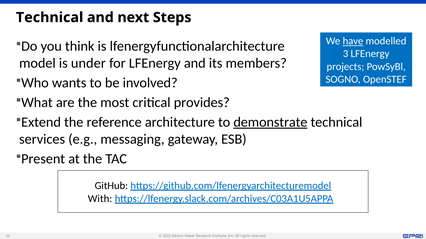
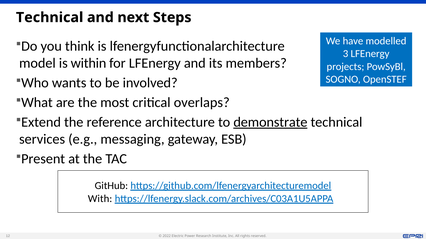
have underline: present -> none (353, 41)
under: under -> within (89, 63)
provides: provides -> overlaps (202, 103)
